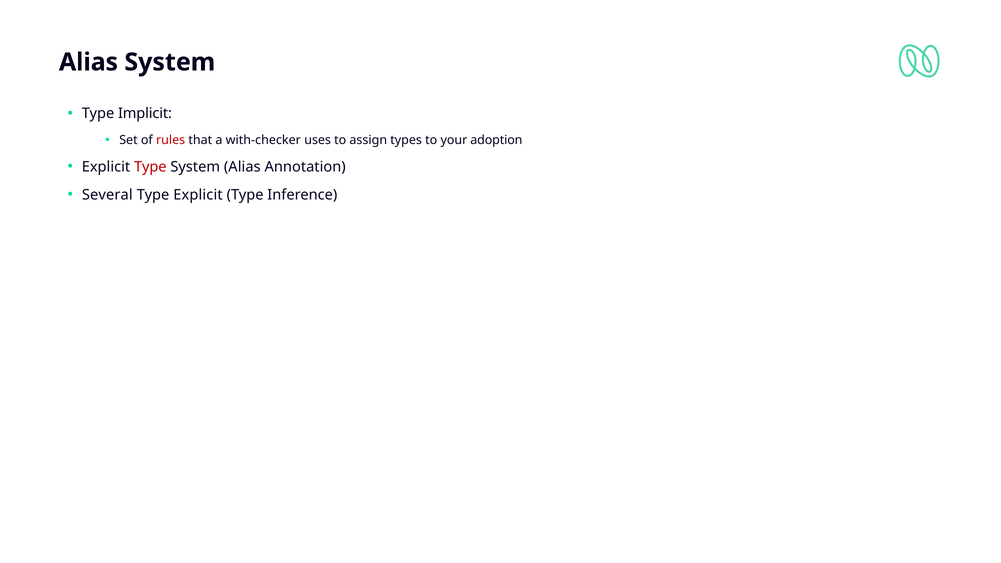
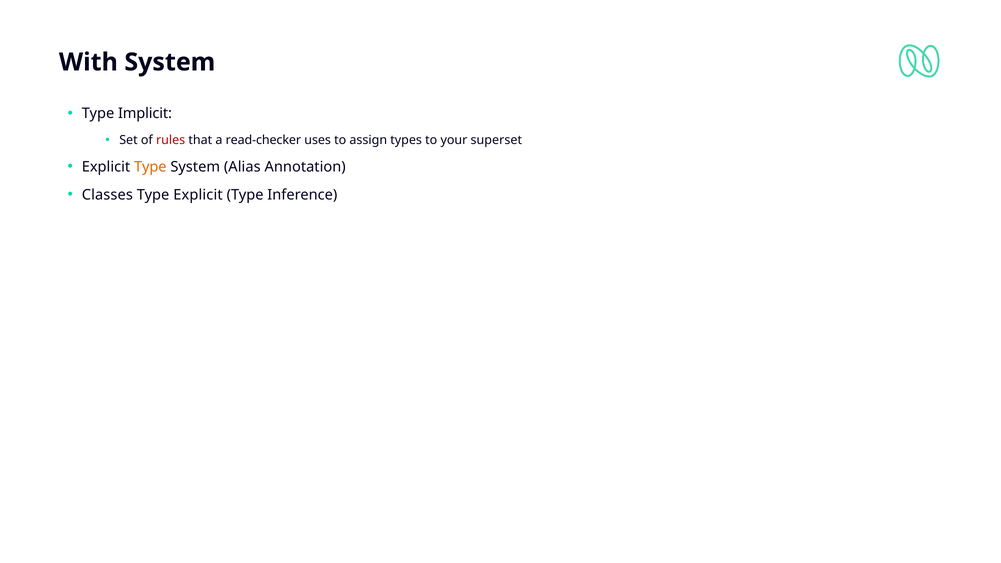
Alias: Alias -> With (88, 62)
with-checker: with-checker -> read-checker (263, 140)
adoption: adoption -> superset (496, 140)
Type colour: red -> orange (150, 167)
Several: Several -> Classes (107, 195)
